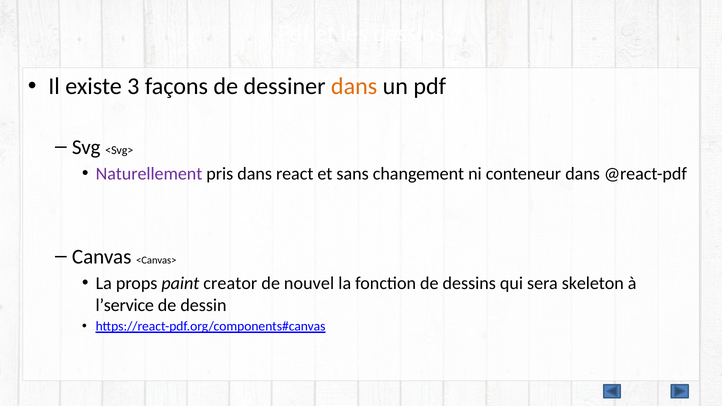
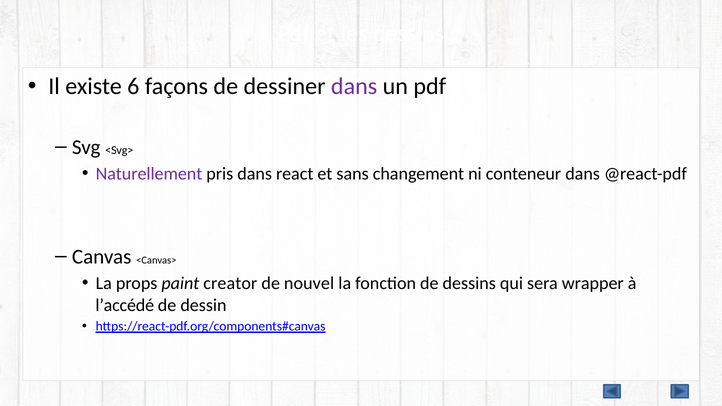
3: 3 -> 6 (133, 87)
dans colour: orange -> purple (354, 87)
skeleton: skeleton -> wrapper (593, 284)
l’service: l’service -> l’accédé (125, 305)
